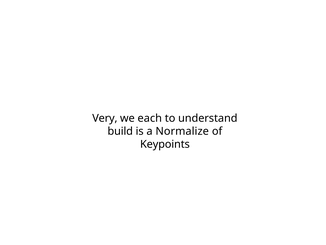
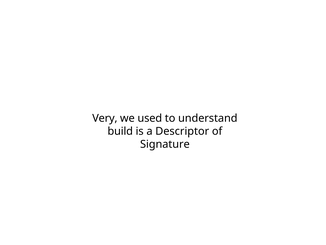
each: each -> used (150, 118)
Normalize: Normalize -> Descriptor (182, 131)
Keypoints: Keypoints -> Signature (165, 144)
